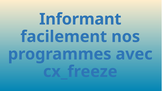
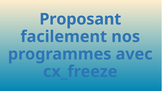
Informant: Informant -> Proposant (80, 19)
